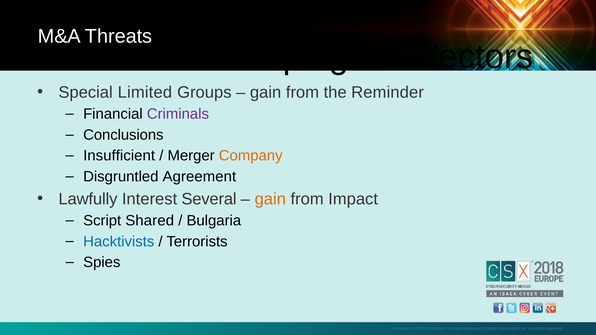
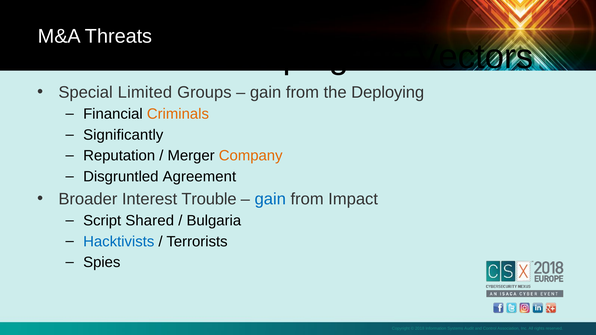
Reminder: Reminder -> Deploying (388, 92)
Criminals colour: purple -> orange (178, 114)
Conclusions: Conclusions -> Significantly (123, 135)
Insufficient: Insufficient -> Reputation (119, 156)
Lawfully: Lawfully -> Broader (88, 199)
Several: Several -> Trouble (209, 199)
gain colour: orange -> blue (270, 199)
